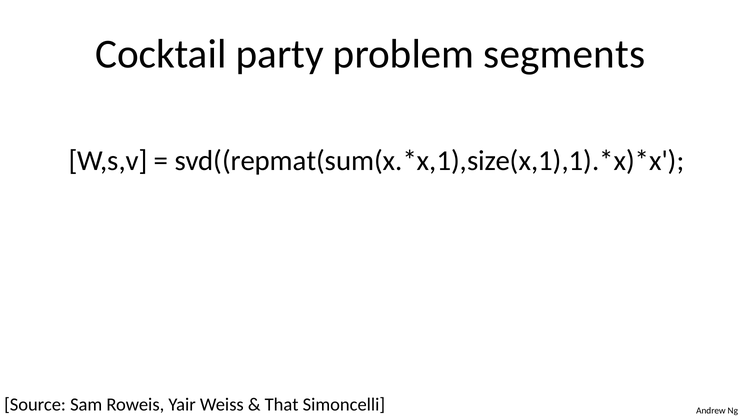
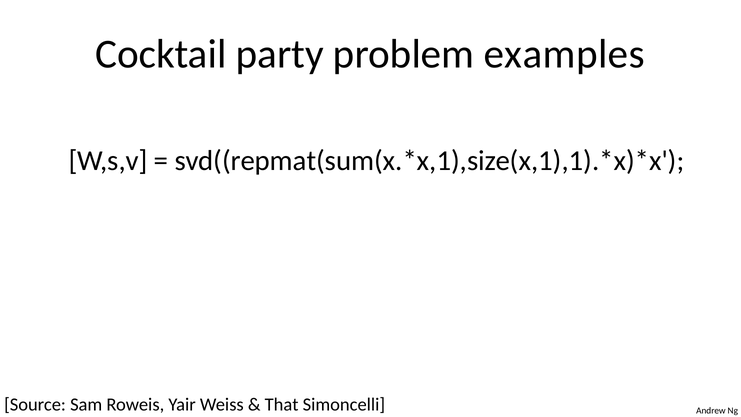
segments: segments -> examples (564, 54)
